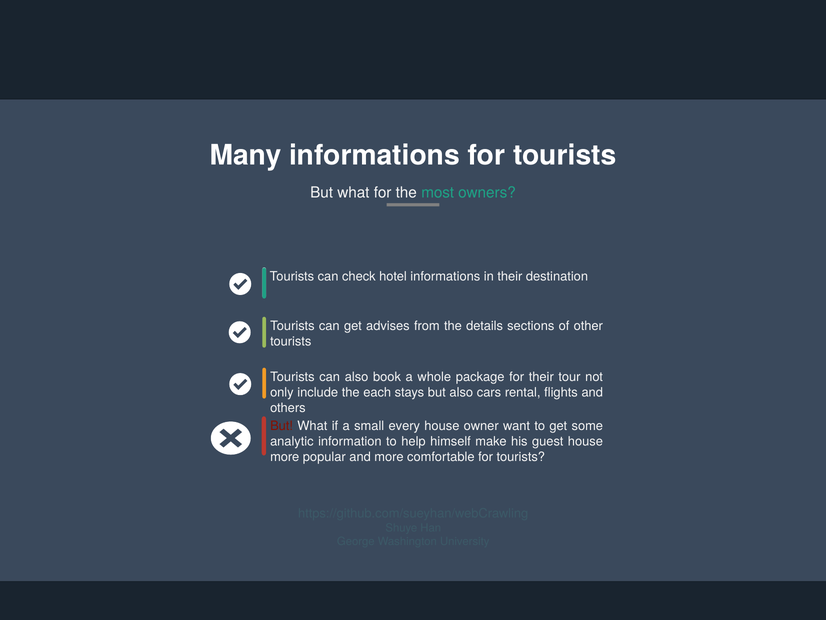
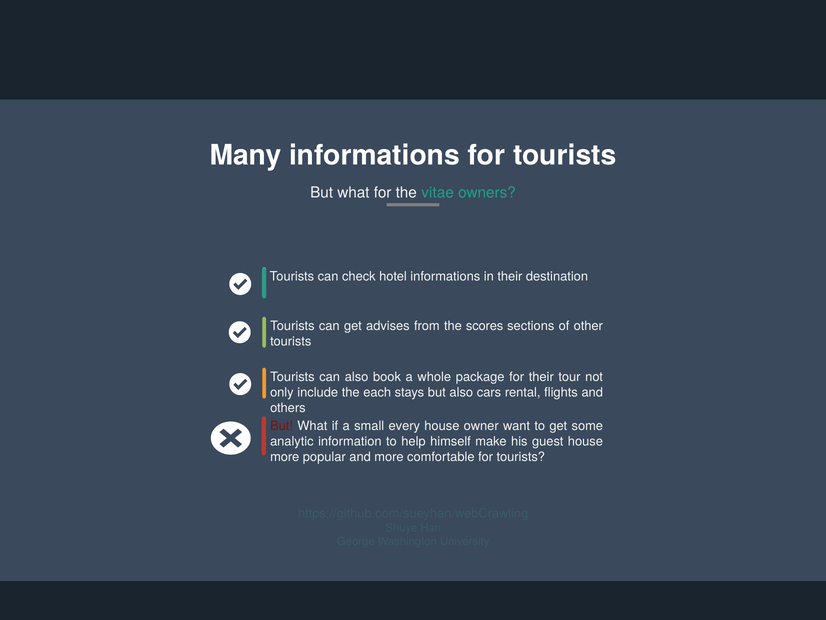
most: most -> vitae (438, 192)
details: details -> scores (485, 326)
